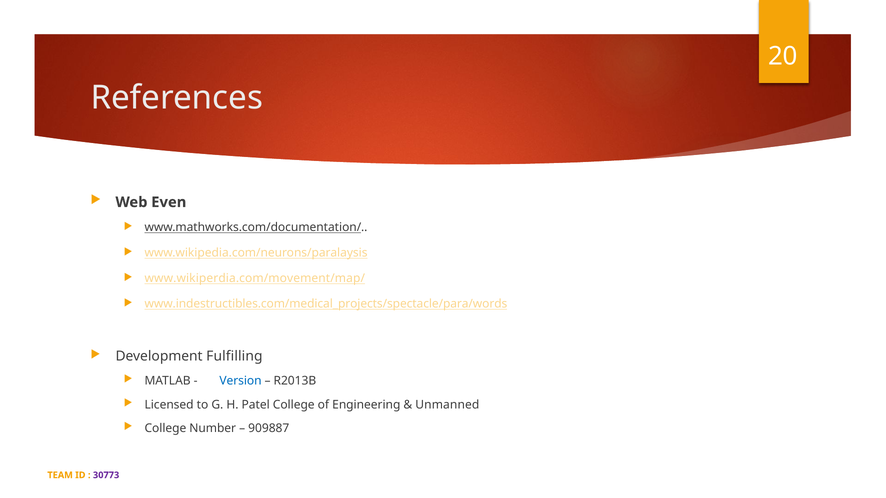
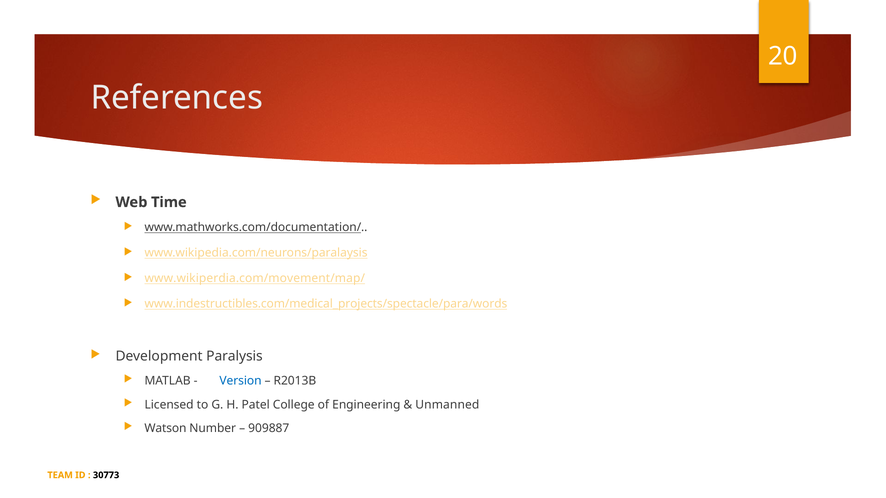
Even: Even -> Time (169, 202)
Fulfilling: Fulfilling -> Paralysis (234, 357)
College: College -> Watson (165, 429)
30773 colour: purple -> black (106, 475)
